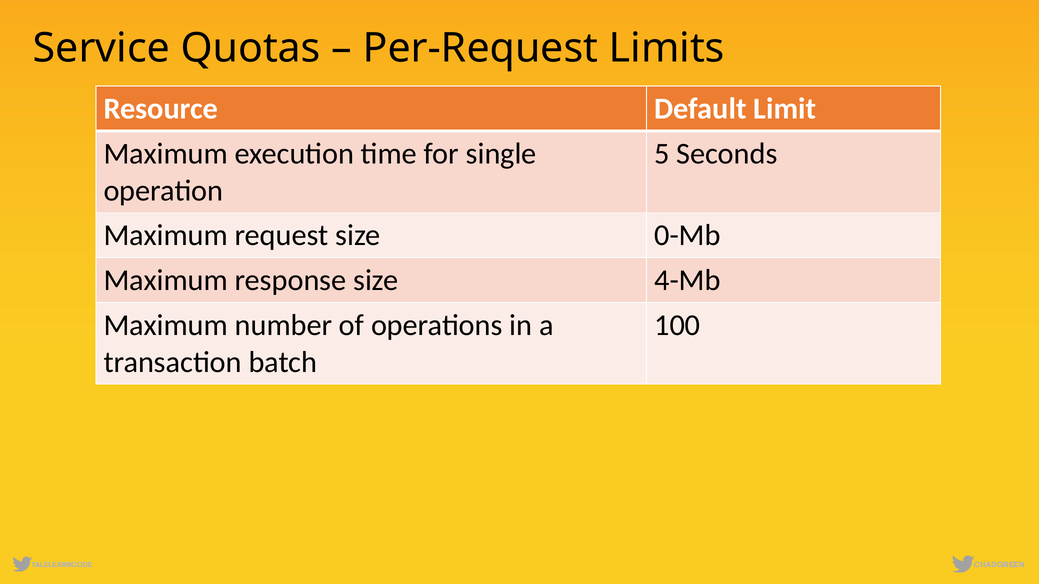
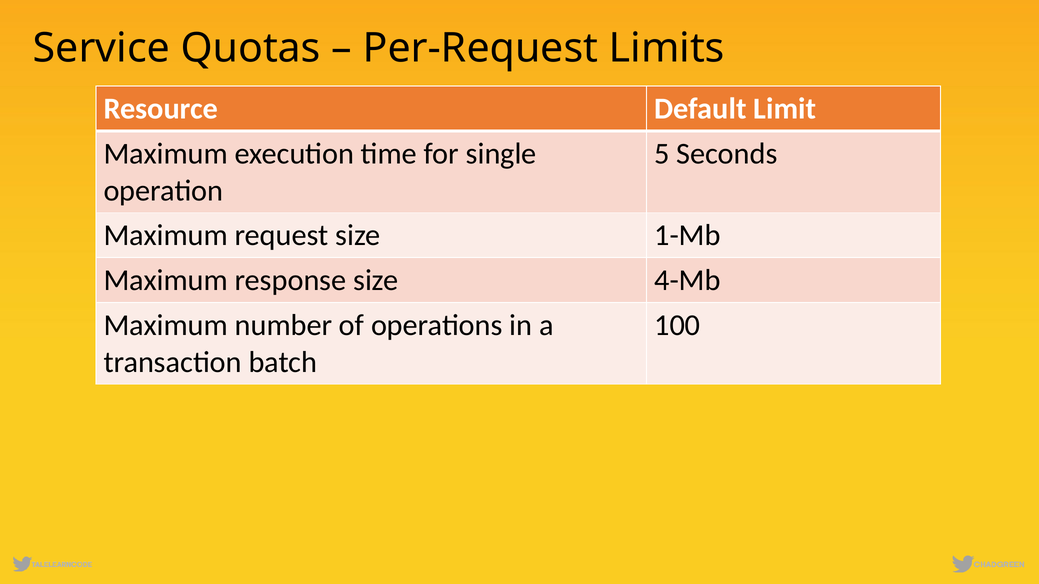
0-Mb: 0-Mb -> 1-Mb (687, 236)
